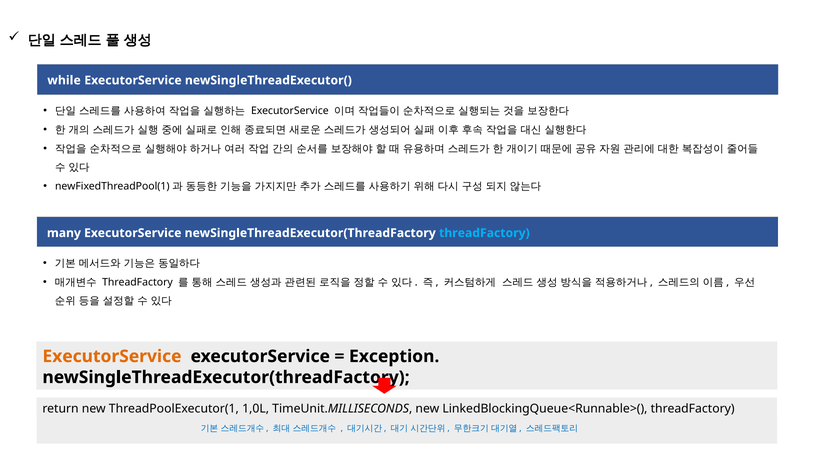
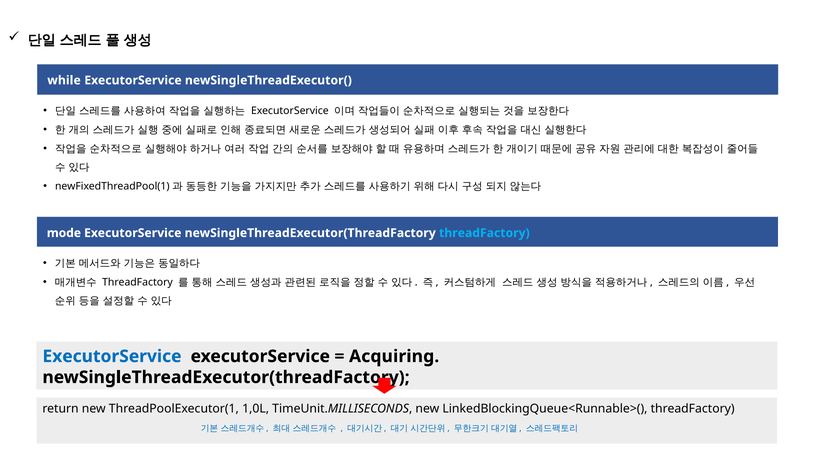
many: many -> mode (64, 233)
ExecutorService colour: orange -> blue (112, 356)
Exception: Exception -> Acquiring (394, 356)
